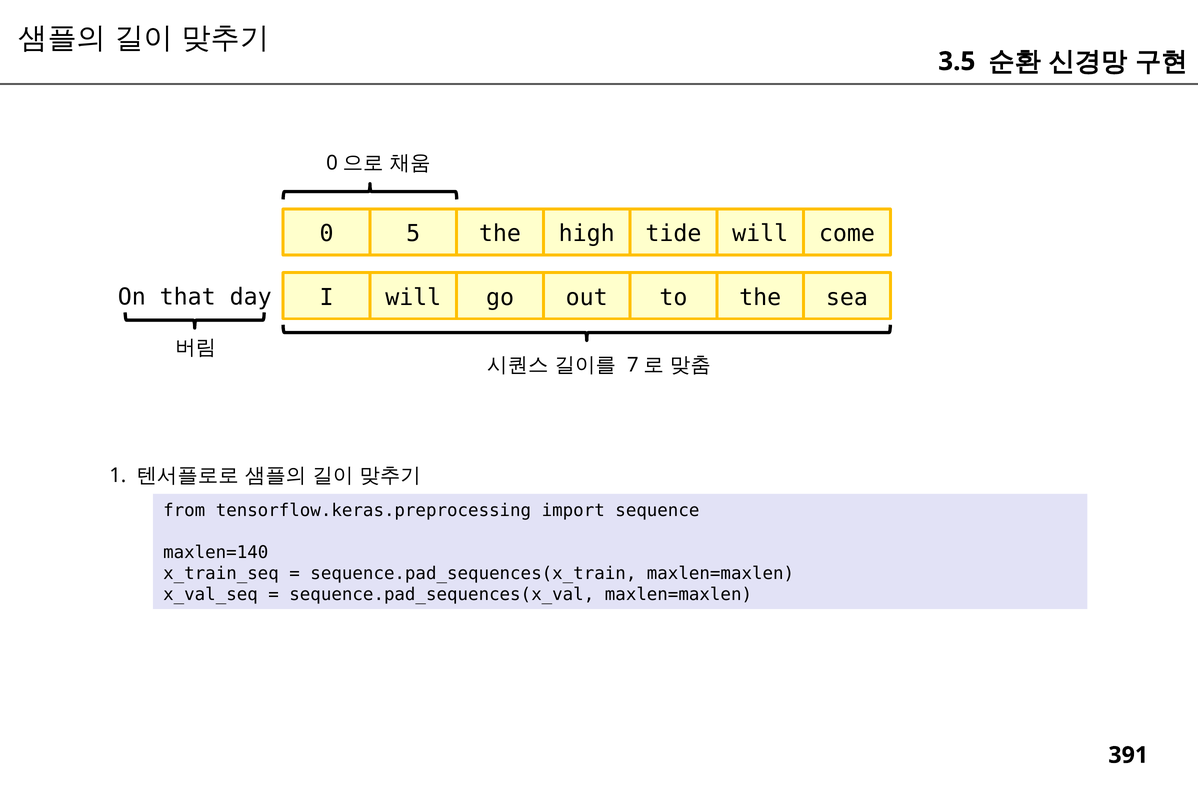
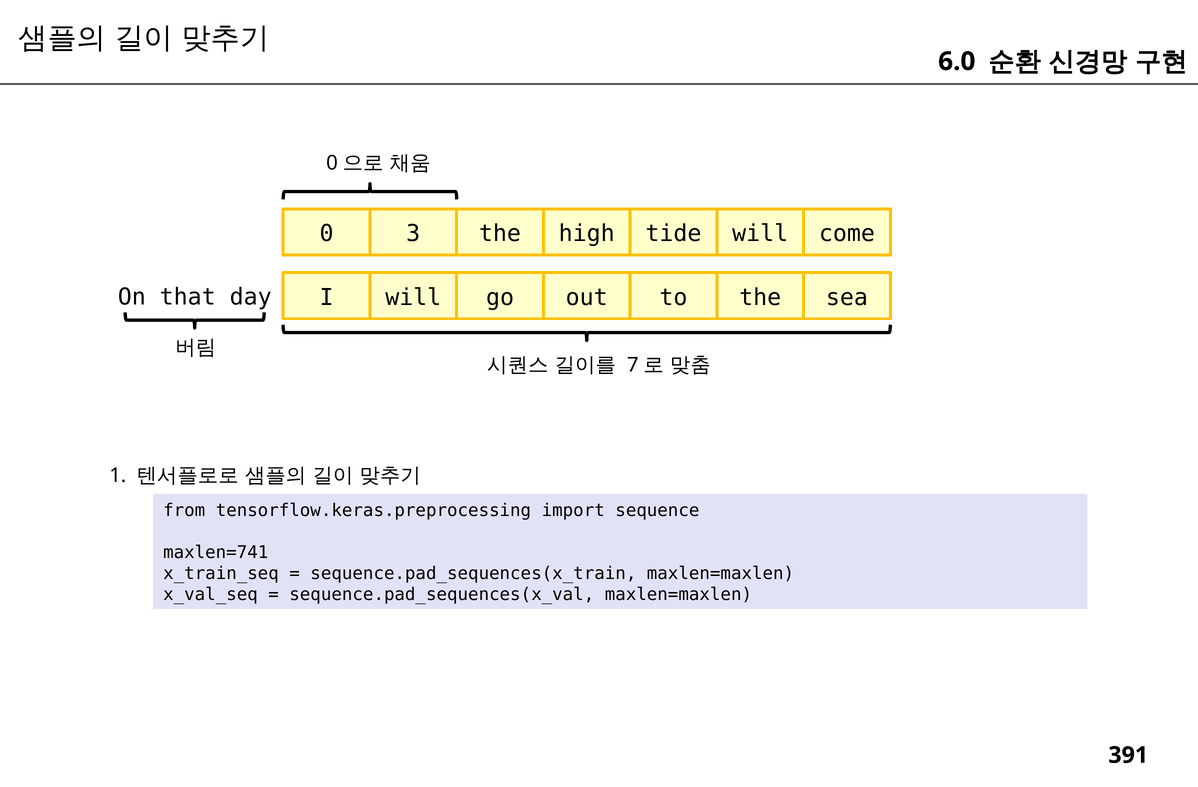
3.5: 3.5 -> 6.0 (957, 61)
5: 5 -> 3 (413, 234)
maxlen=140: maxlen=140 -> maxlen=741 (216, 553)
